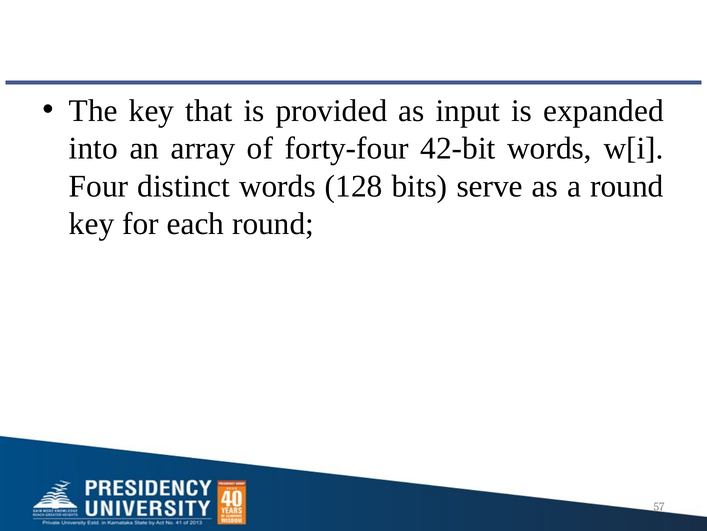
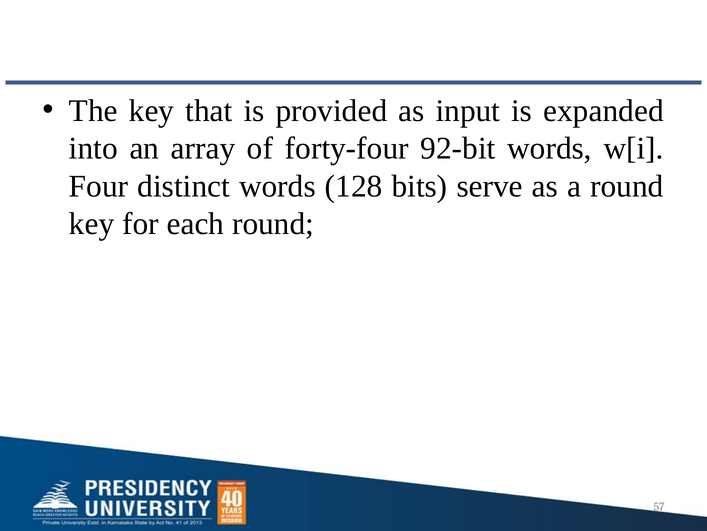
42-bit: 42-bit -> 92-bit (458, 148)
